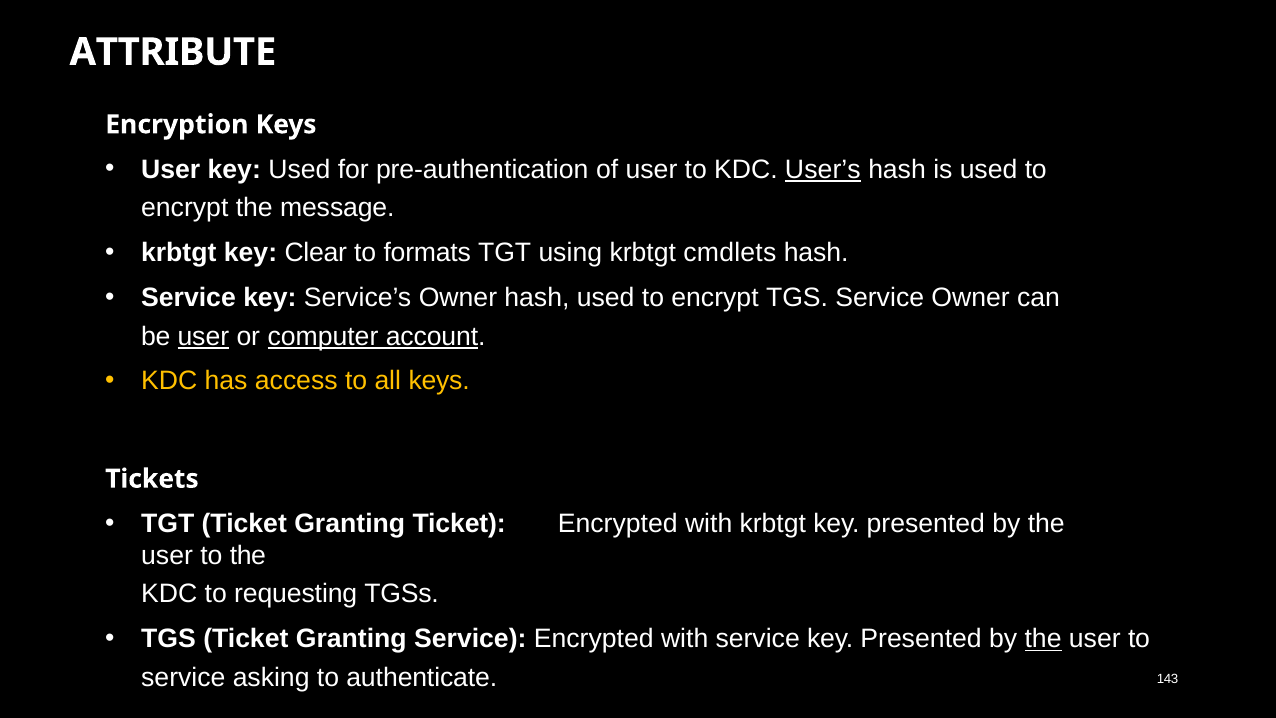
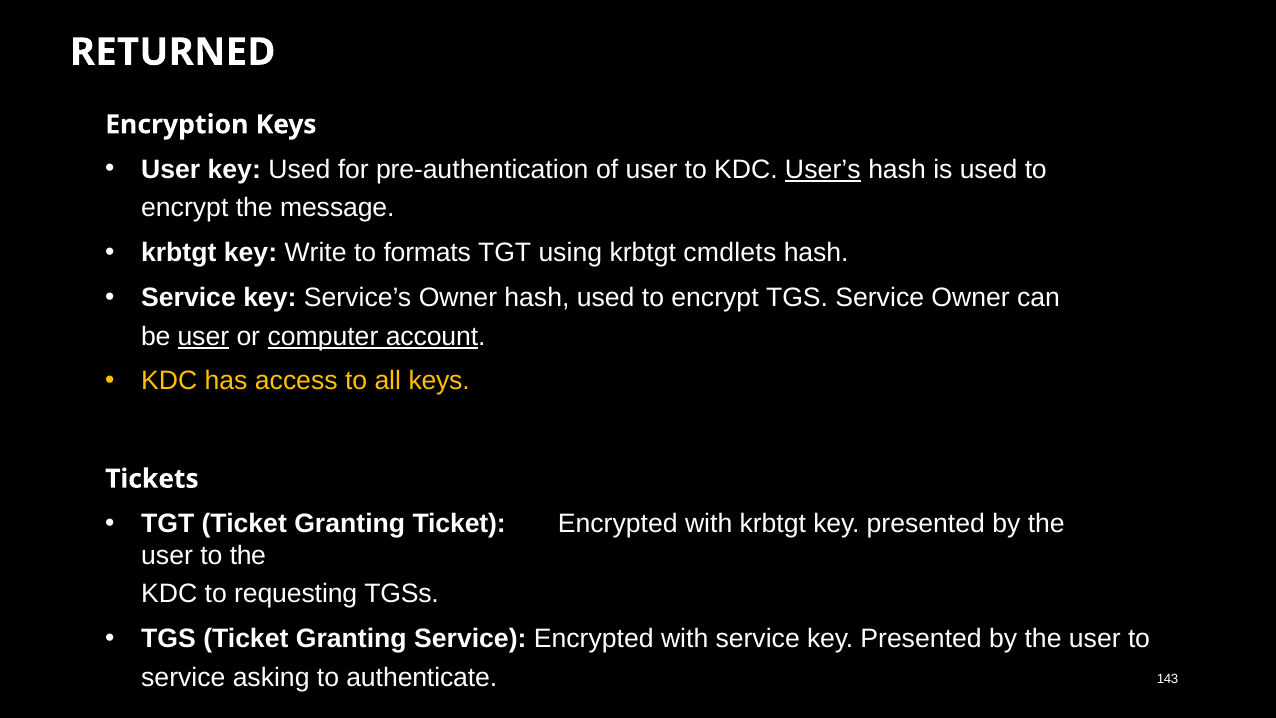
ATTRIBUTE: ATTRIBUTE -> RETURNED (173, 52)
Clear: Clear -> Write (316, 253)
the underline: present -> none (1043, 639)
